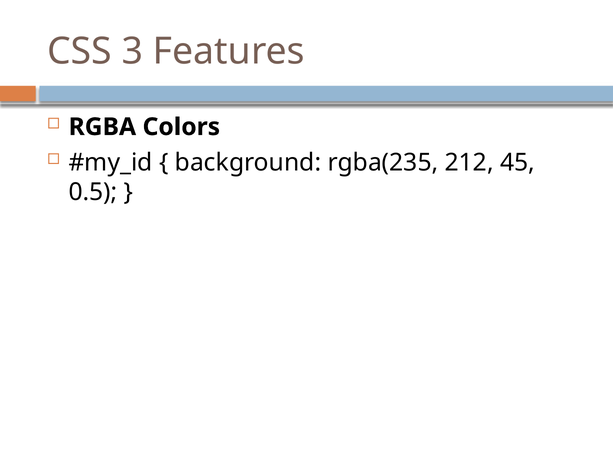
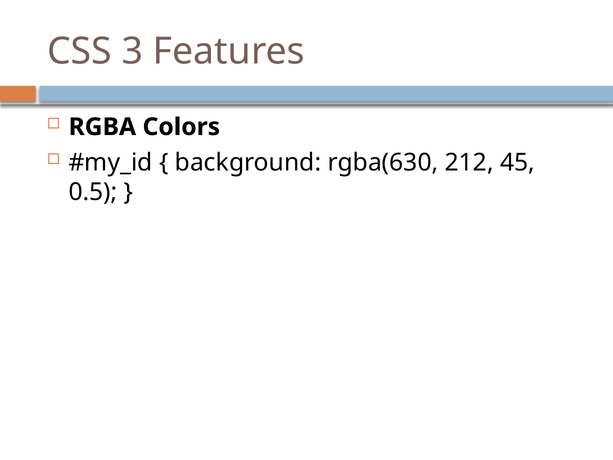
rgba(235: rgba(235 -> rgba(630 (383, 162)
